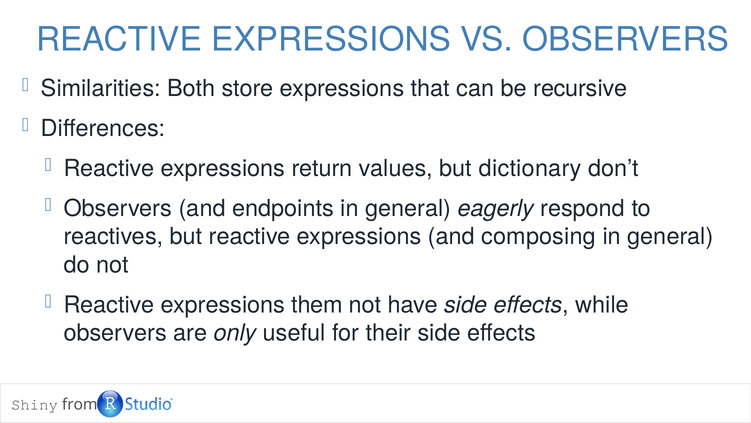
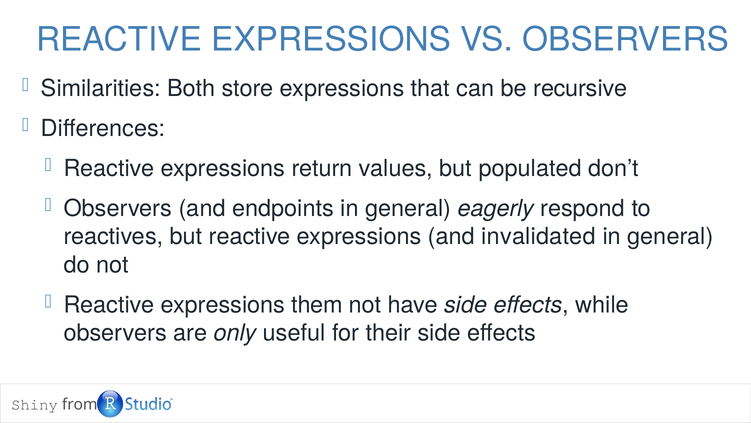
dictionary: dictionary -> populated (530, 168)
composing: composing -> invalidated (539, 236)
